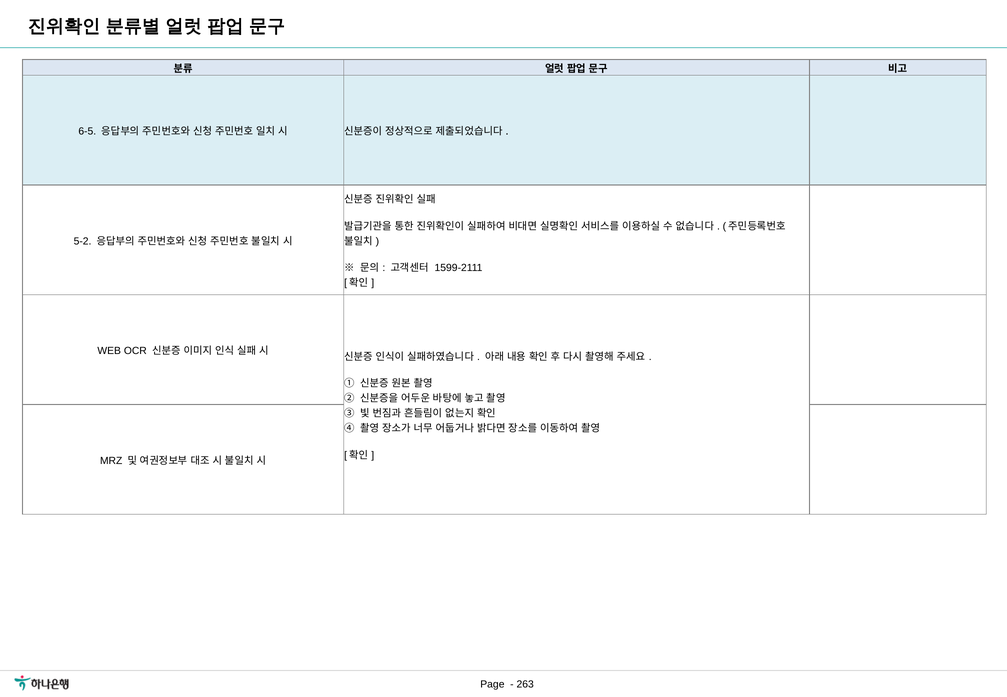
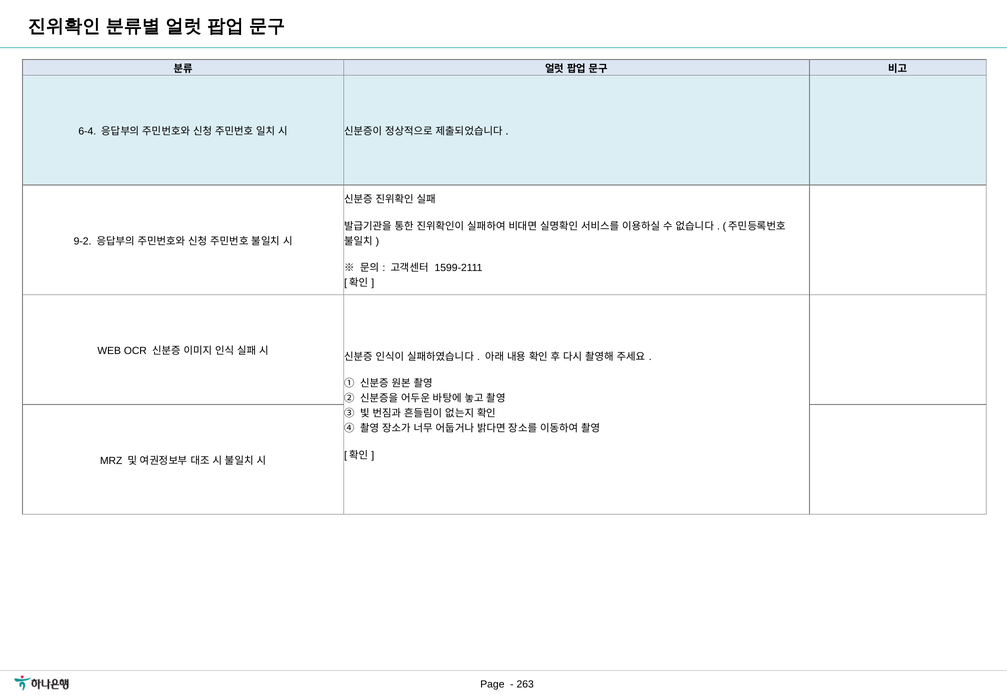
6-5: 6-5 -> 6-4 (87, 132)
5-2: 5-2 -> 9-2 (83, 241)
